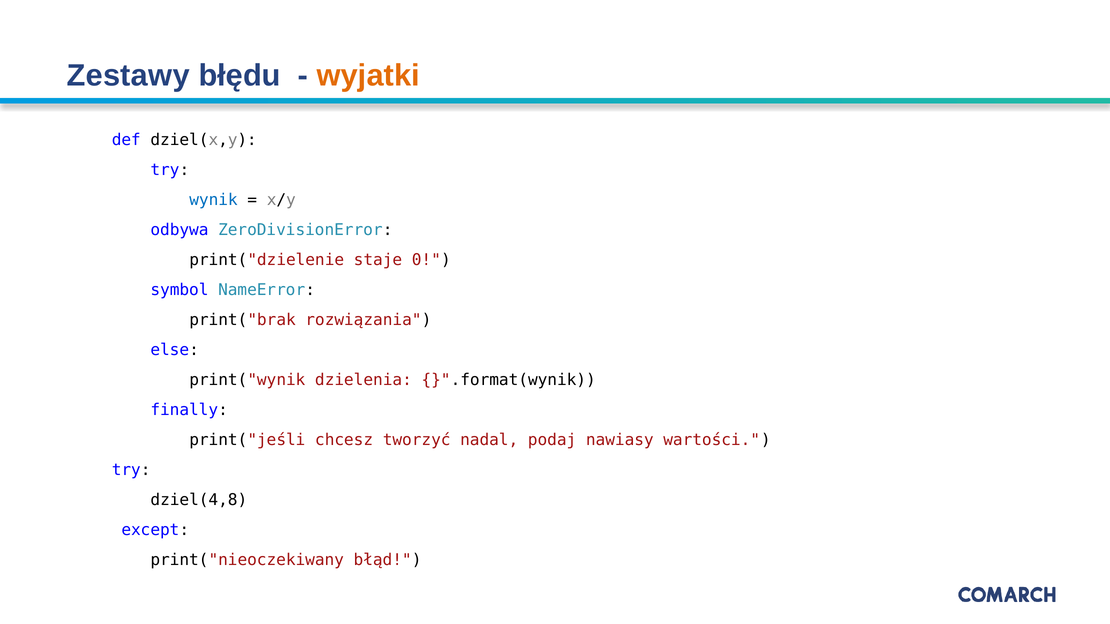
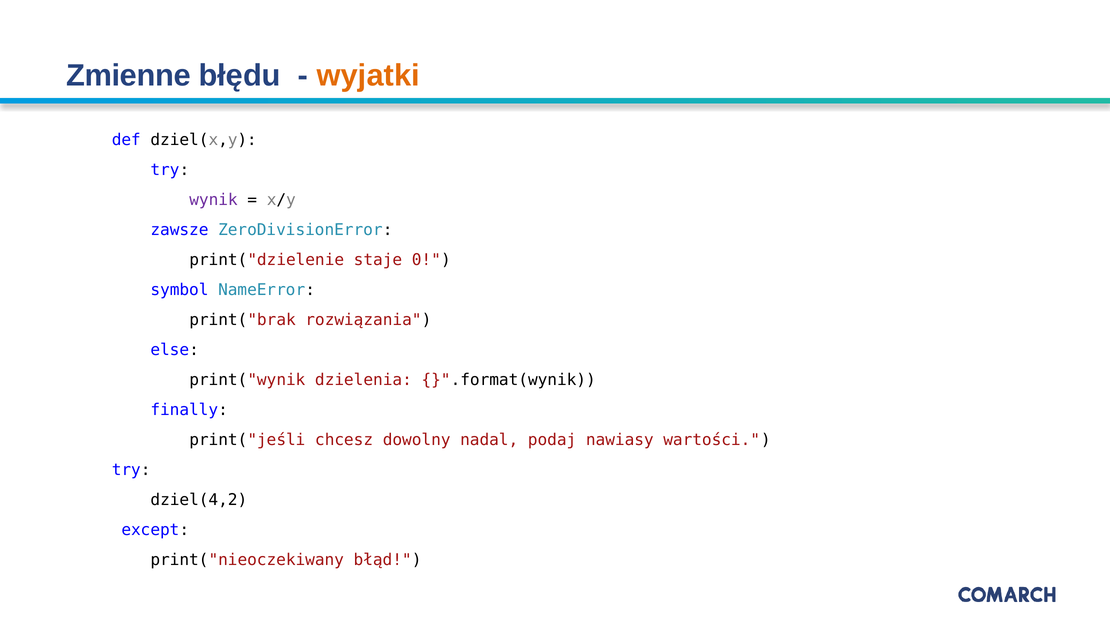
Zestawy: Zestawy -> Zmienne (128, 75)
wynik colour: blue -> purple (214, 200)
odbywa: odbywa -> zawsze (179, 230)
tworzyć: tworzyć -> dowolny (417, 440)
dziel(4,8: dziel(4,8 -> dziel(4,2 (199, 500)
